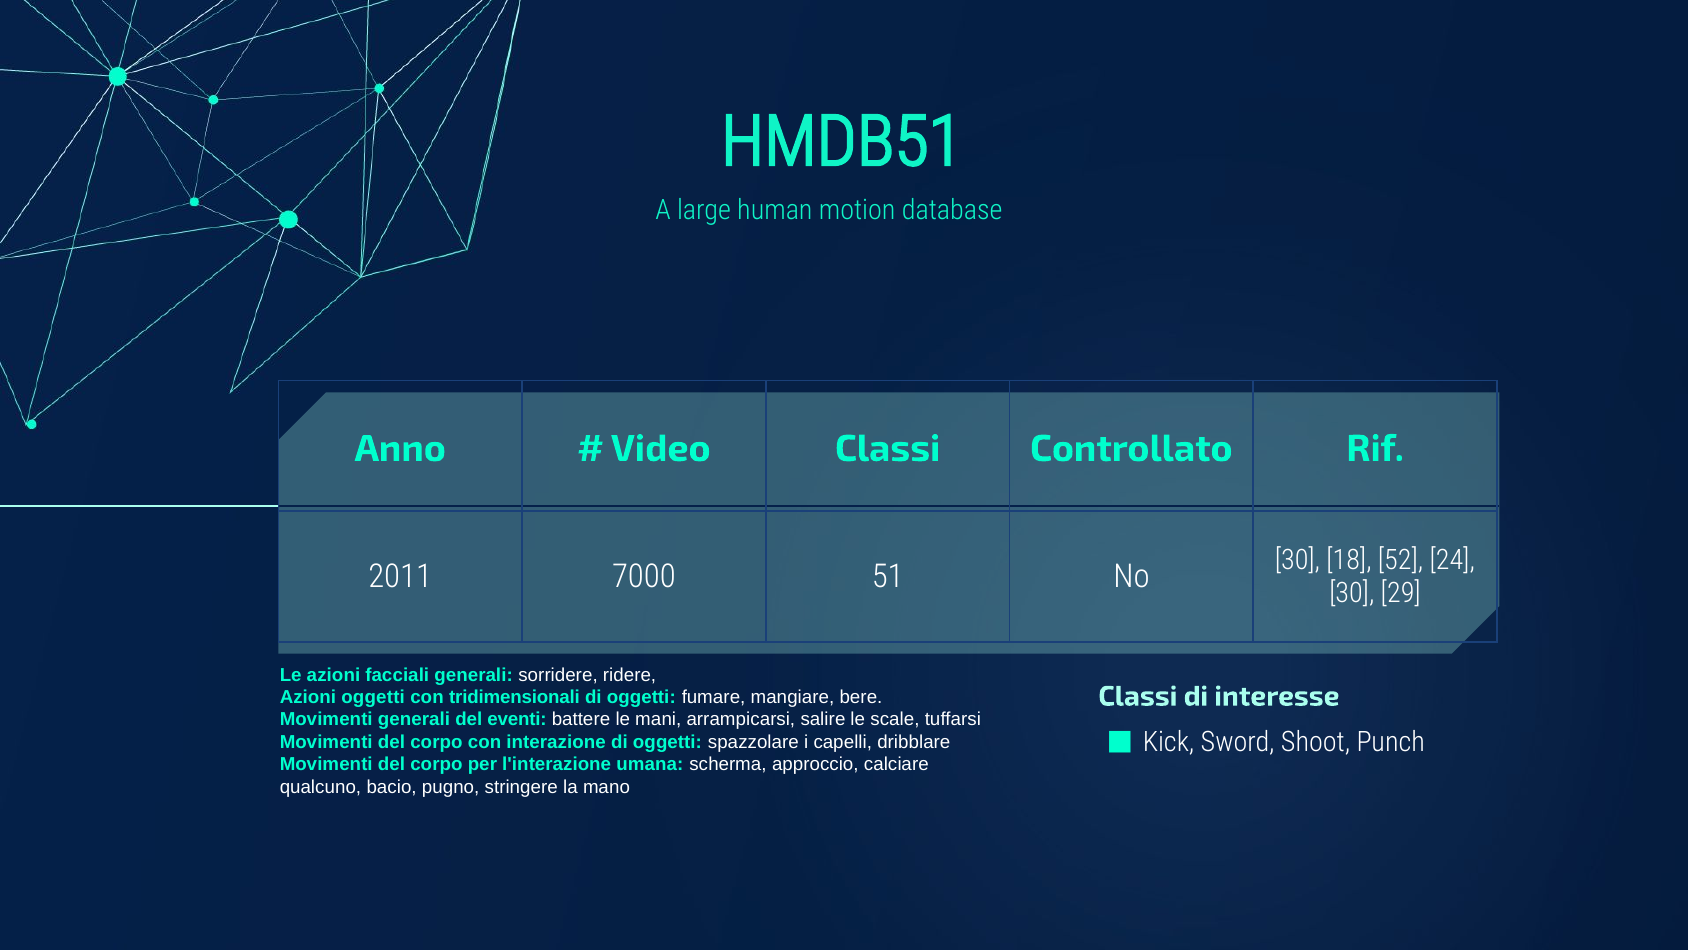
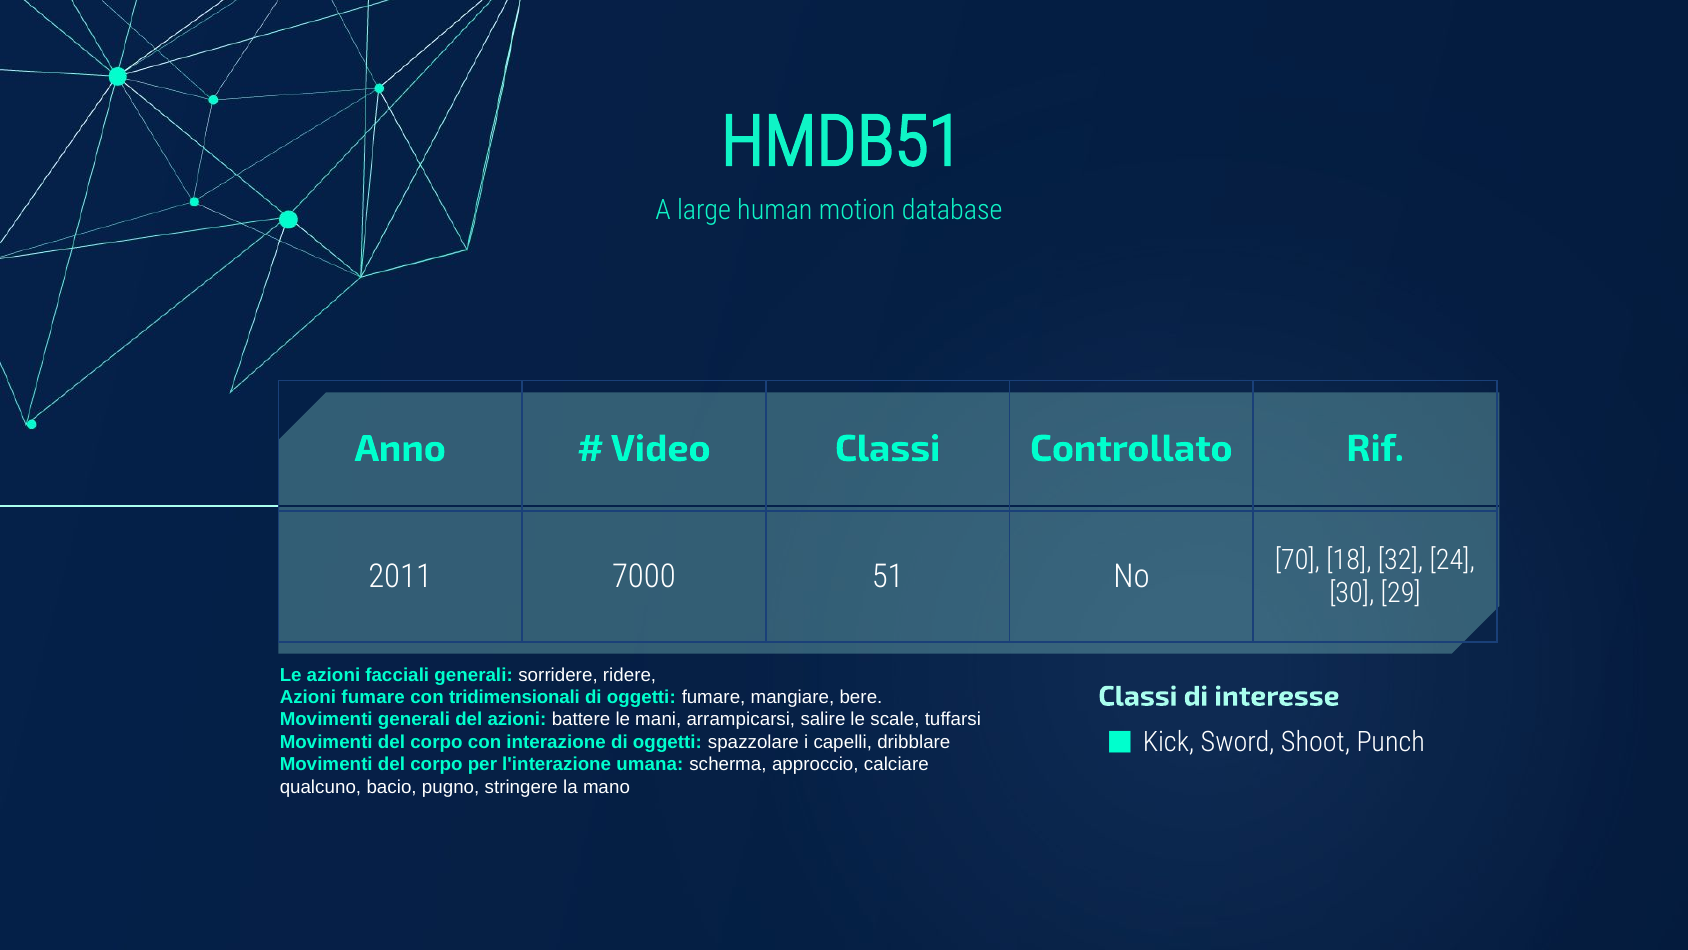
30: 30 -> 70 (1297, 560)
52: 52 -> 32 (1401, 560)
Azioni oggetti: oggetti -> fumare (373, 697)
del eventi: eventi -> azioni (517, 719)
